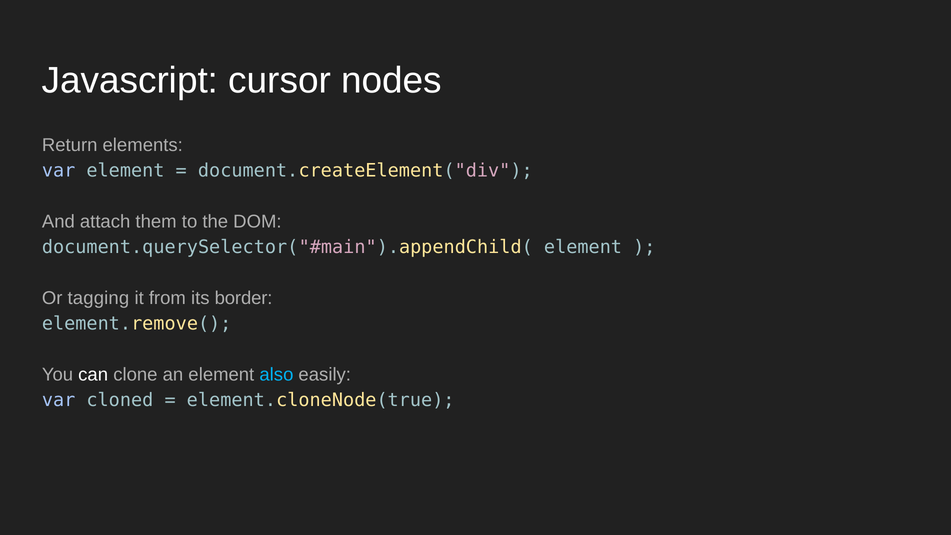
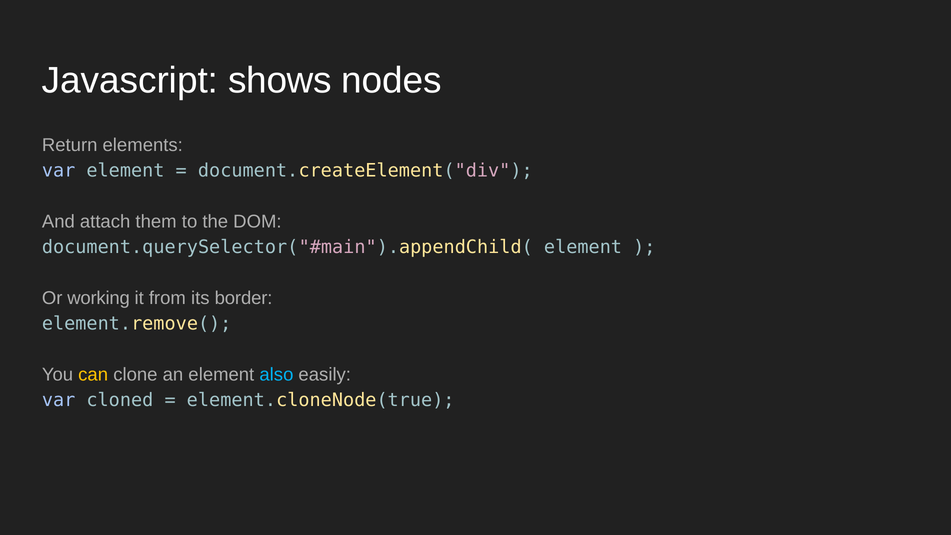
cursor: cursor -> shows (280, 81)
tagging: tagging -> working (99, 298)
can colour: white -> yellow (93, 375)
